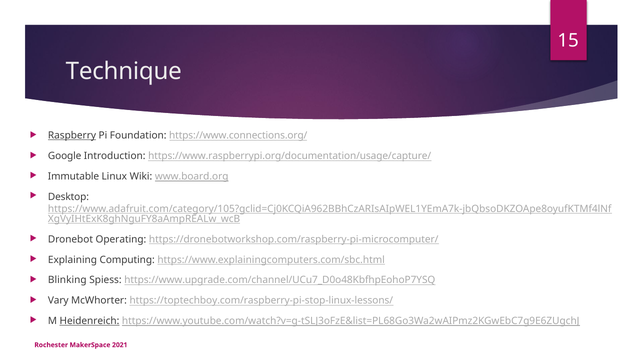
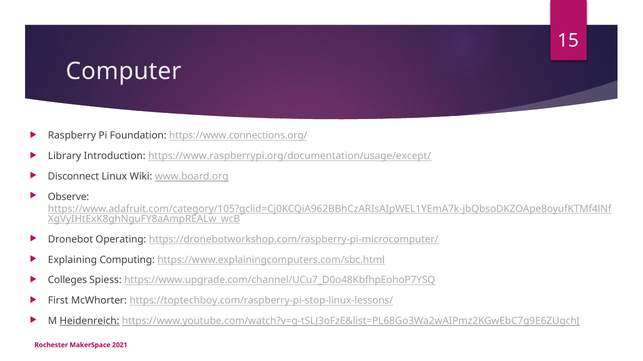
Technique: Technique -> Computer (124, 72)
Raspberry underline: present -> none (72, 136)
Google: Google -> Library (65, 156)
https://www.raspberrypi.org/documentation/usage/capture/: https://www.raspberrypi.org/documentation/usage/capture/ -> https://www.raspberrypi.org/documentation/usage/except/ (290, 156)
Immutable: Immutable -> Disconnect (73, 177)
Desktop: Desktop -> Observe (68, 197)
Blinking: Blinking -> Colleges (67, 281)
Vary: Vary -> First (58, 301)
